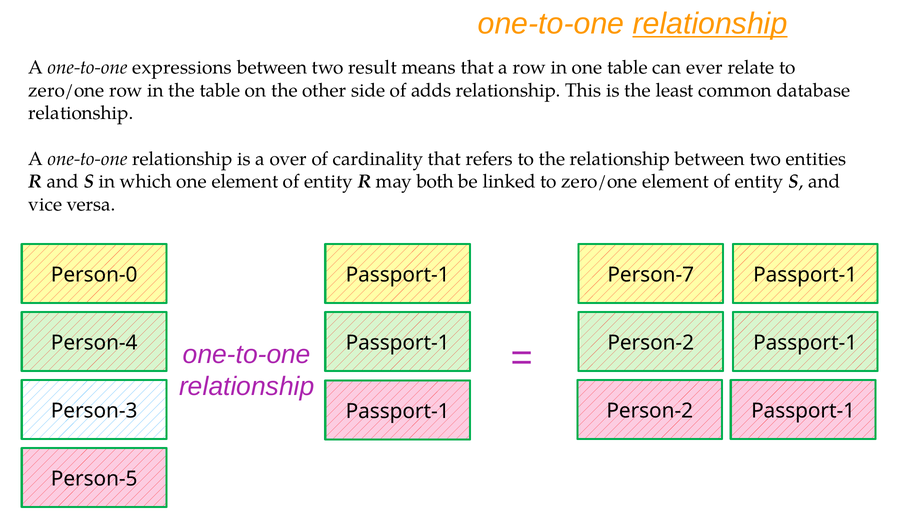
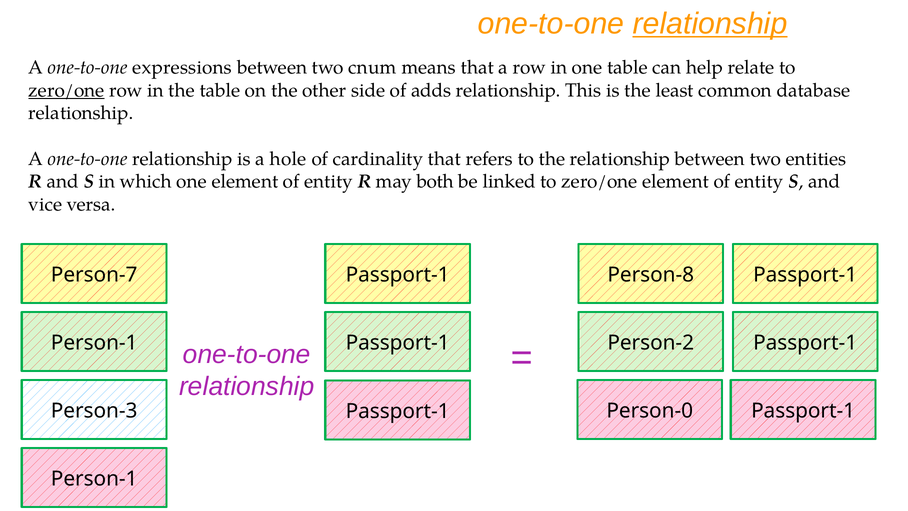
result: result -> cnum (372, 68)
ever: ever -> help (705, 68)
zero/one underline: none -> present (66, 90)
over: over -> hole (288, 159)
Person-0: Person-0 -> Person-7 (94, 275)
Person-7: Person-7 -> Person-8 (651, 275)
Person-4: Person-4 -> Person-1 (94, 343)
Person-3 Passport-1 Person-2: Person-2 -> Person-0 (650, 411)
Person-5: Person-5 -> Person-1 (94, 479)
